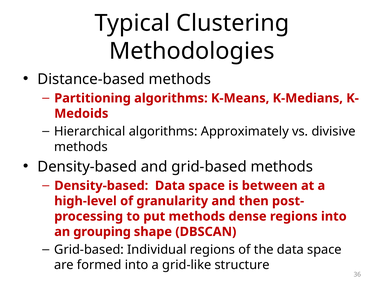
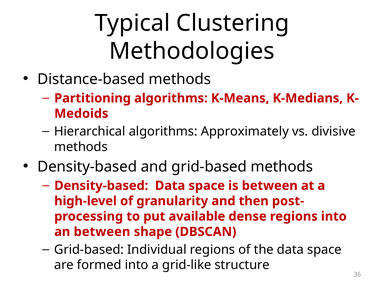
put methods: methods -> available (197, 216)
an grouping: grouping -> between (102, 232)
